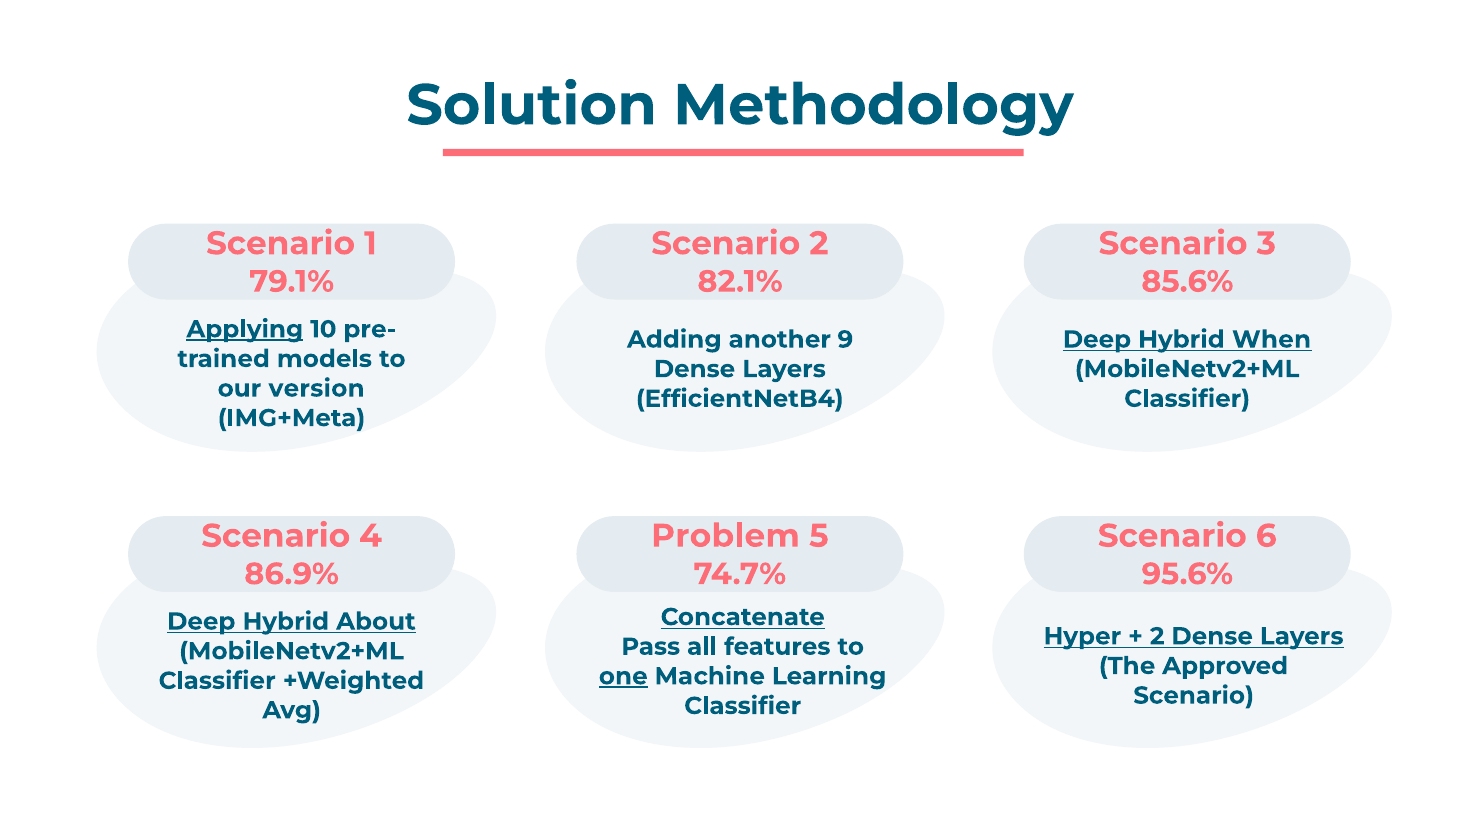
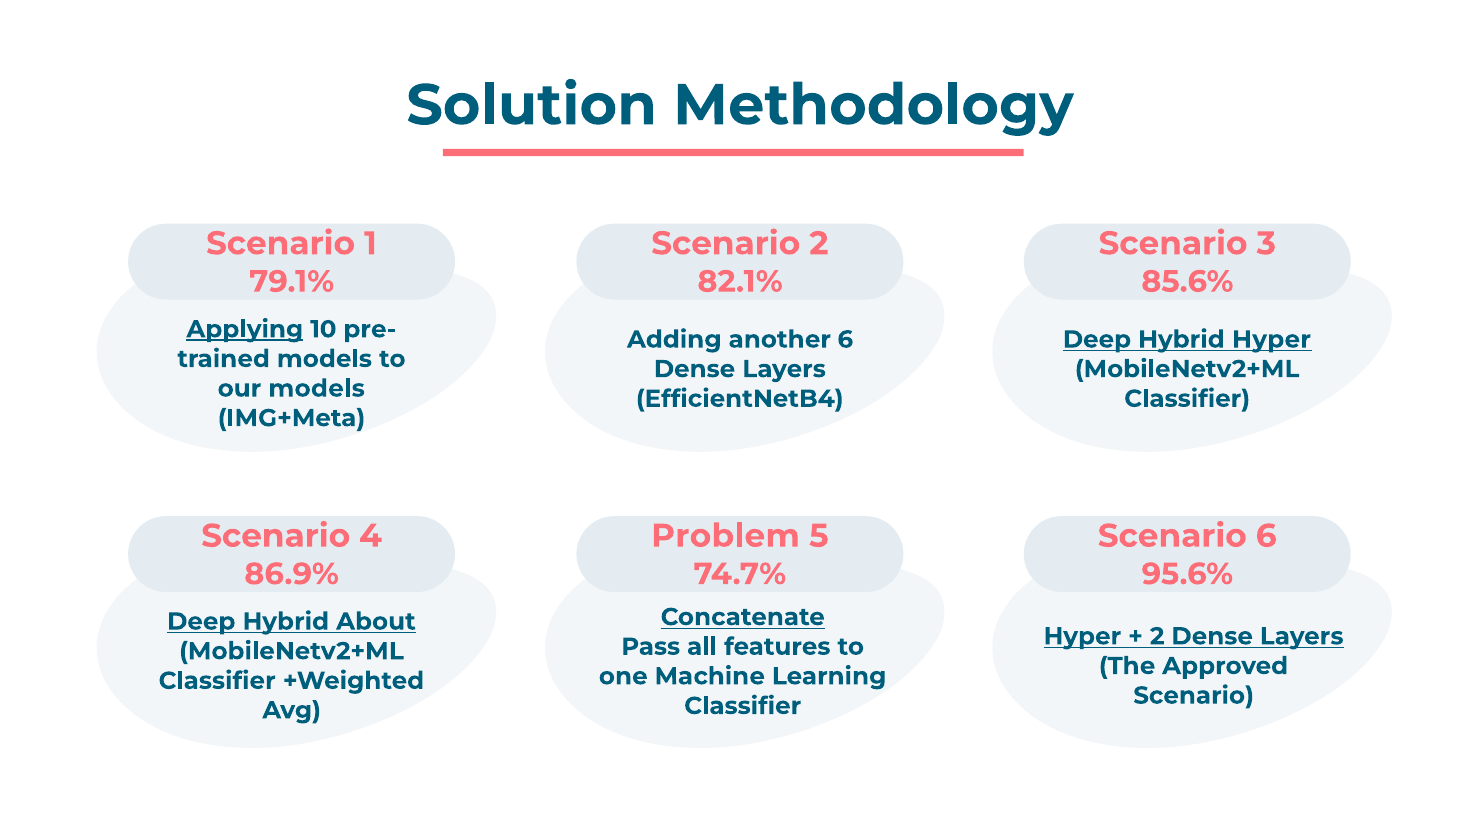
another 9: 9 -> 6 (845, 339)
Hybrid When: When -> Hyper (1272, 339)
our version: version -> models (317, 388)
one underline: present -> none (623, 676)
